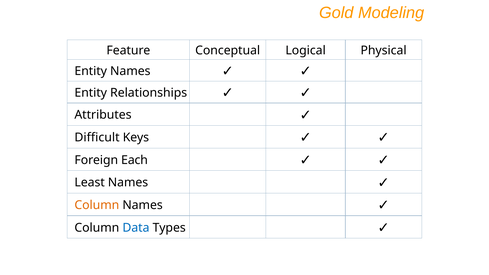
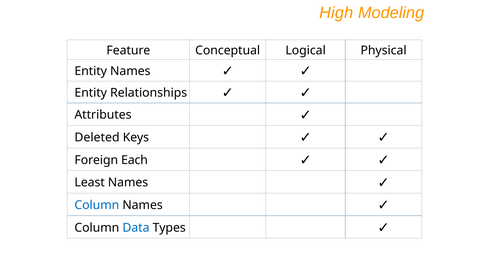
Gold: Gold -> High (336, 13)
Difficult: Difficult -> Deleted (97, 138)
Column colour: orange -> blue (97, 205)
